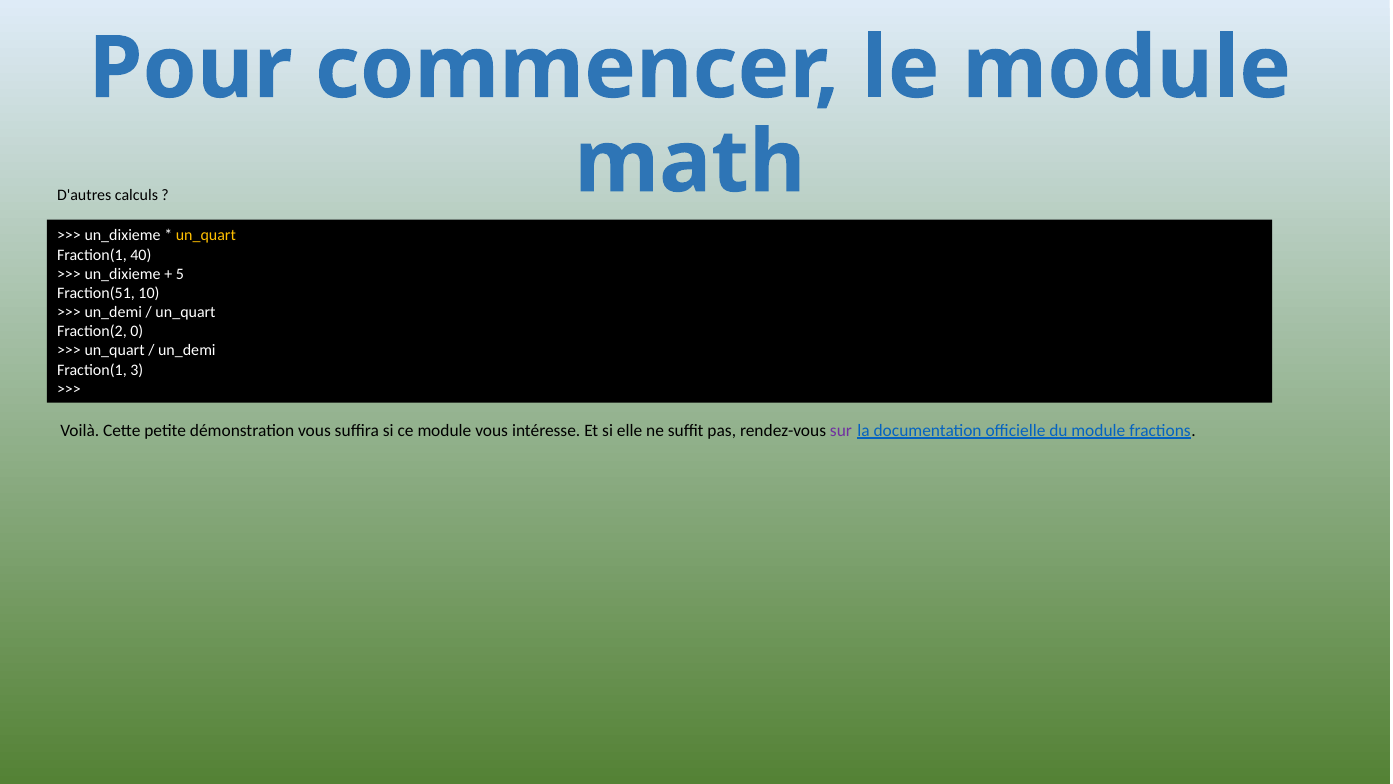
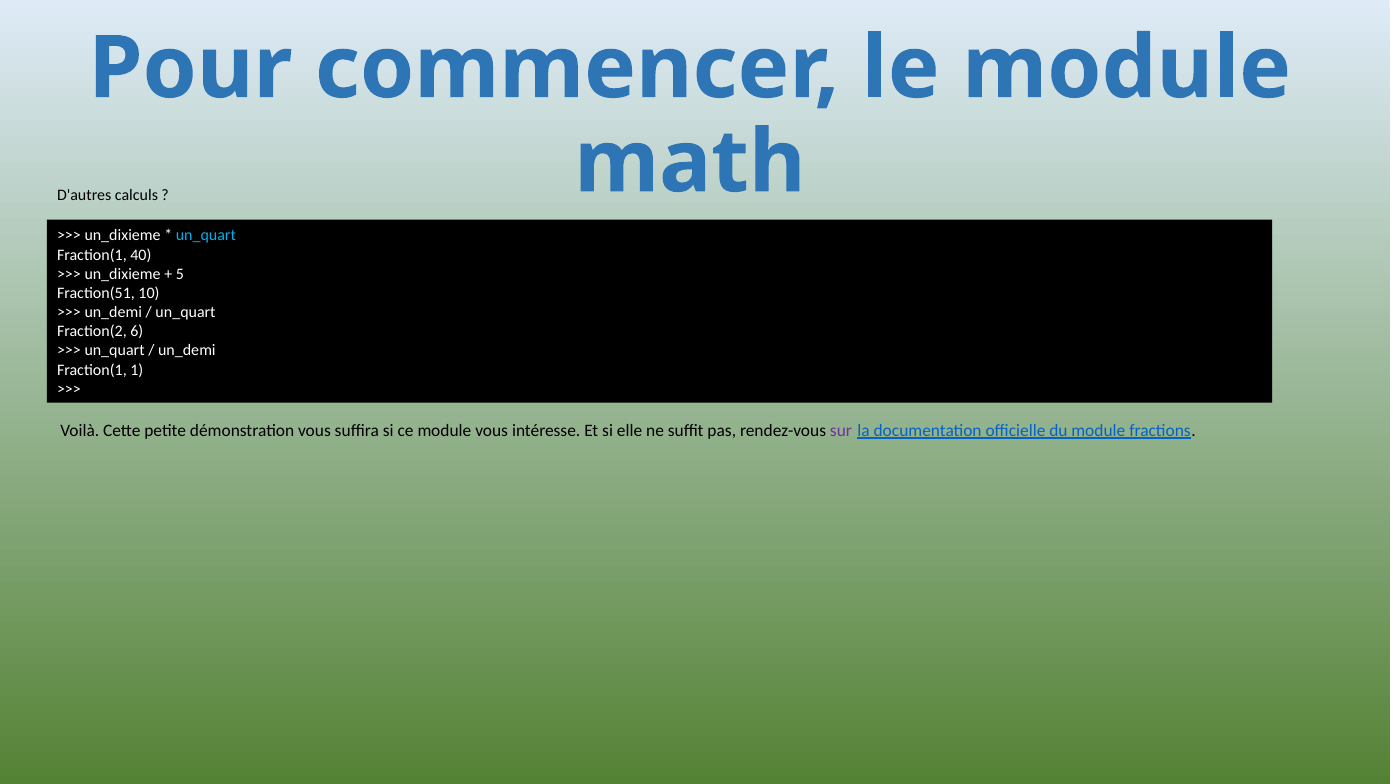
un_quart colour: yellow -> light blue (206, 235)
0: 0 -> 6 (137, 331)
3: 3 -> 1 (137, 370)
